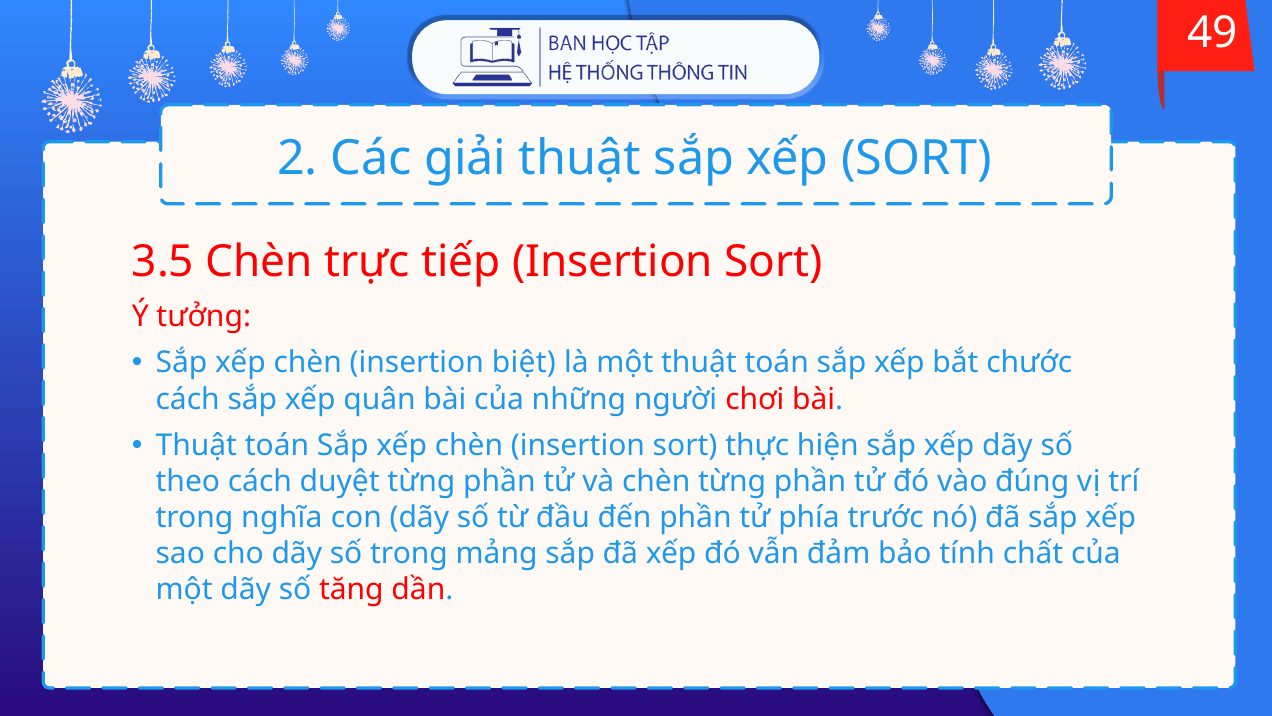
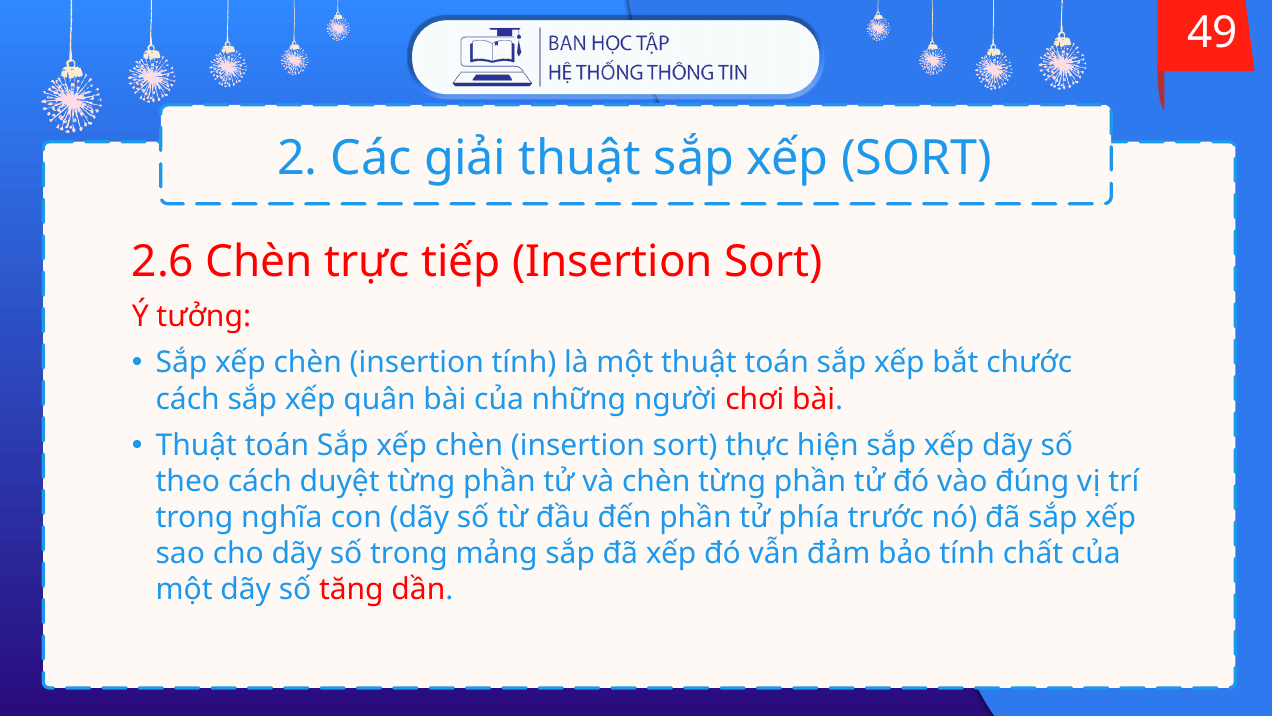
3.5: 3.5 -> 2.6 (163, 262)
insertion biệt: biệt -> tính (524, 363)
